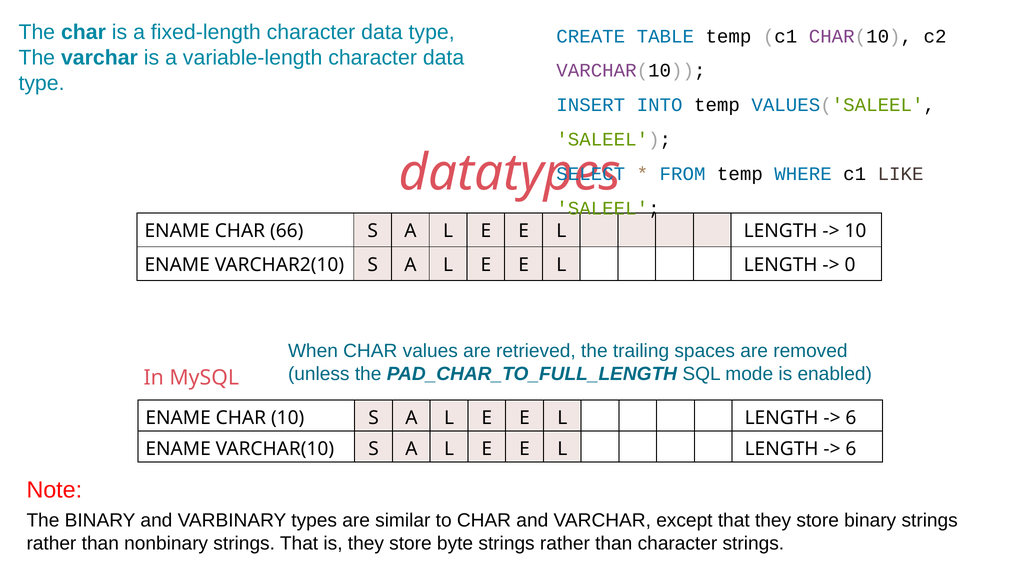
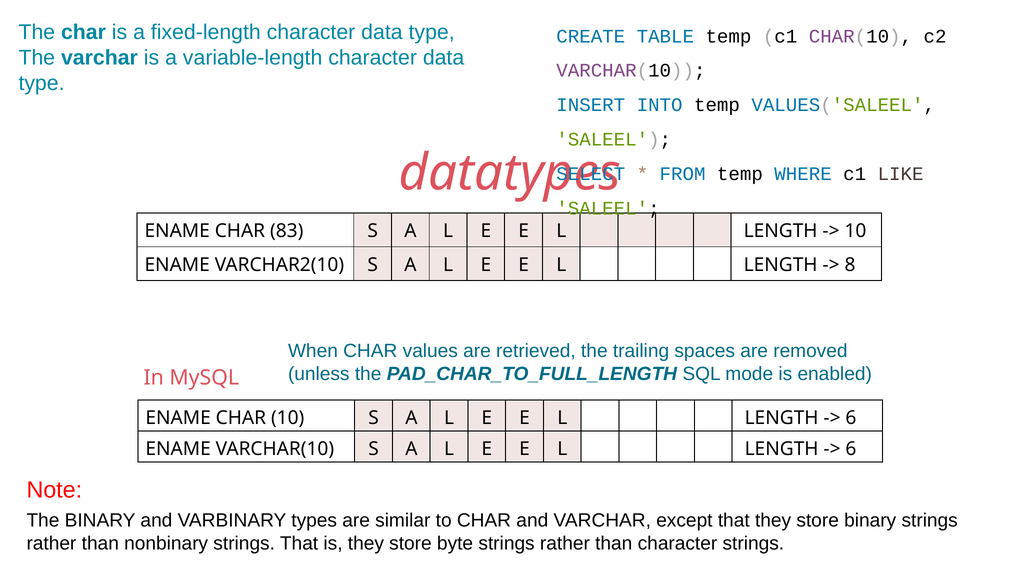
66: 66 -> 83 (287, 231)
0: 0 -> 8 (850, 265)
